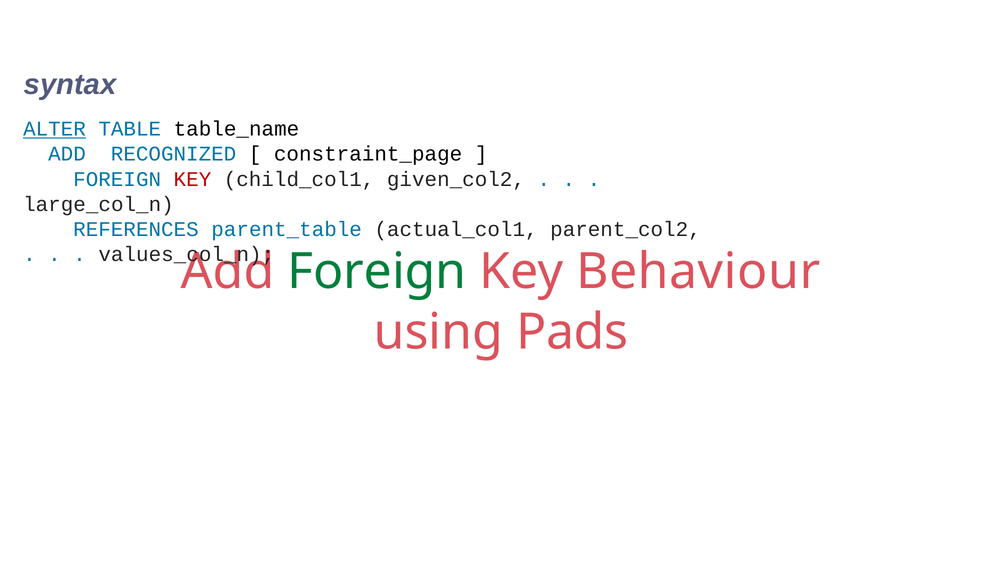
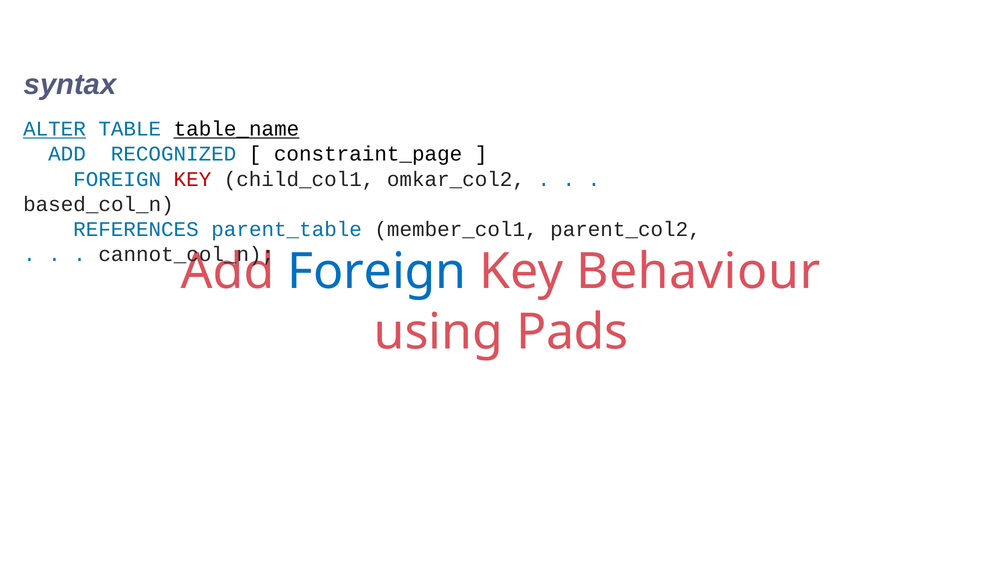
table_name underline: none -> present (236, 129)
given_col2: given_col2 -> omkar_col2 (456, 179)
large_col_n: large_col_n -> based_col_n (98, 204)
actual_col1: actual_col1 -> member_col1 (456, 229)
values_col_n: values_col_n -> cannot_col_n (186, 254)
Foreign colour: green -> blue (377, 272)
